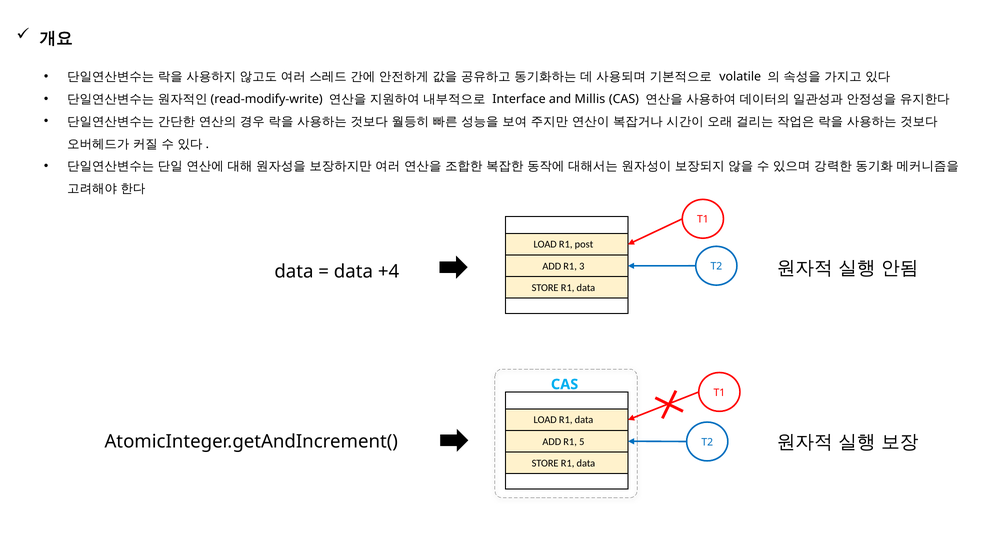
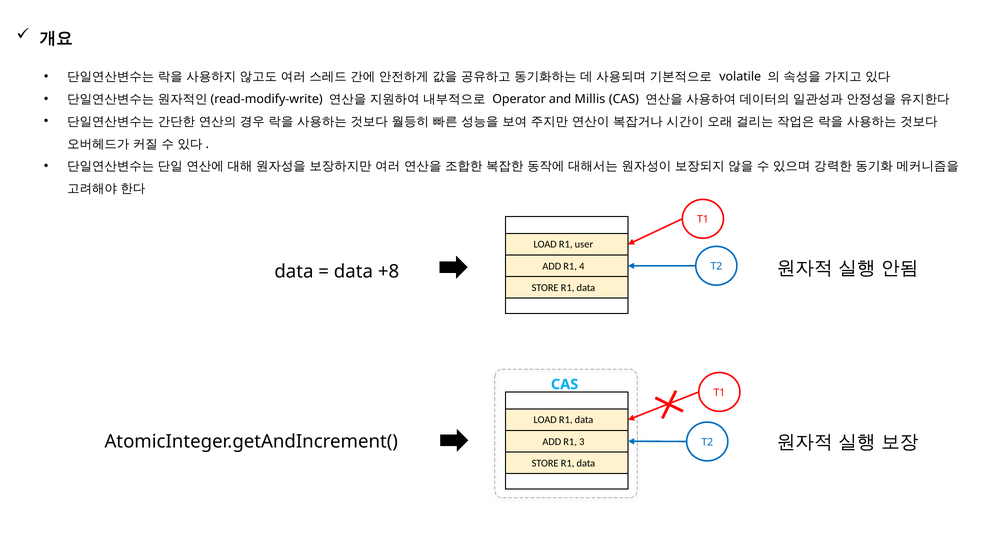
Interface: Interface -> Operator (519, 99)
post: post -> user (584, 244)
+4: +4 -> +8 (389, 271)
3: 3 -> 4 (582, 266)
5: 5 -> 3 (582, 442)
